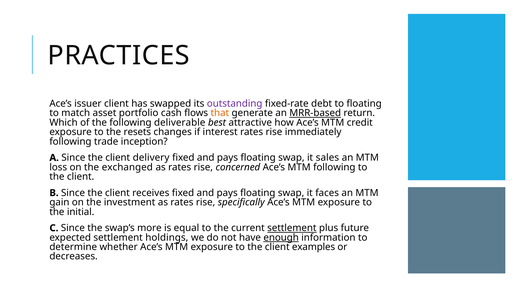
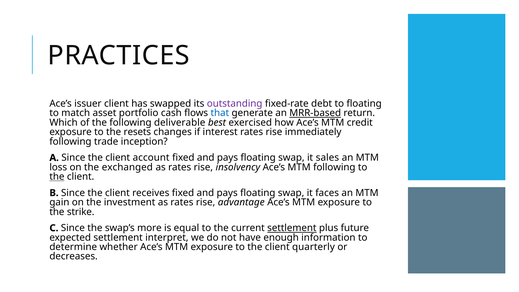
that colour: orange -> blue (220, 113)
attractive: attractive -> exercised (250, 123)
delivery: delivery -> account (151, 158)
concerned: concerned -> insolvency (238, 167)
the underline: none -> present (57, 177)
specifically: specifically -> advantage (241, 202)
initial: initial -> strike (81, 212)
holdings: holdings -> interpret (167, 237)
enough underline: present -> none (281, 237)
examples: examples -> quarterly (313, 247)
